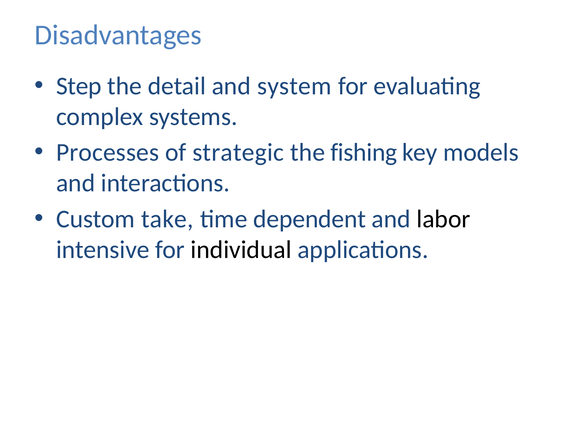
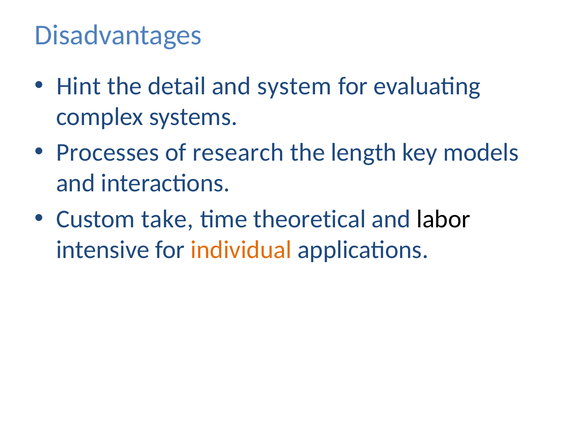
Step: Step -> Hint (79, 86)
strategic: strategic -> research (238, 153)
fishing: fishing -> length (364, 153)
dependent: dependent -> theoretical (310, 219)
individual colour: black -> orange (241, 250)
